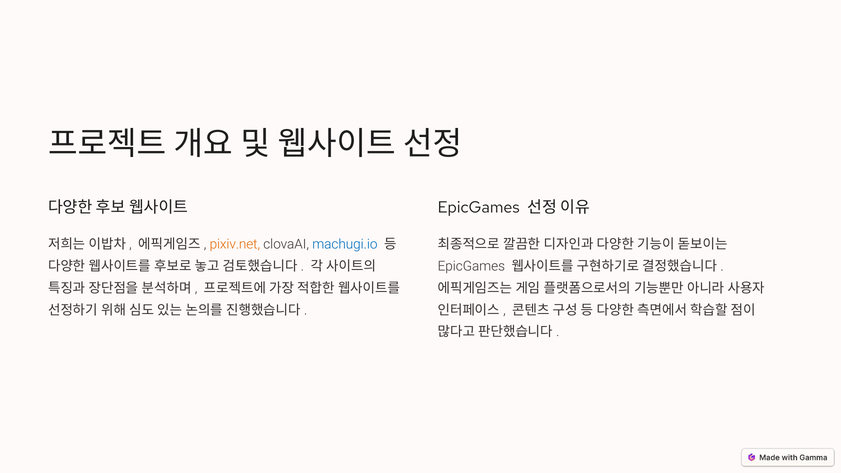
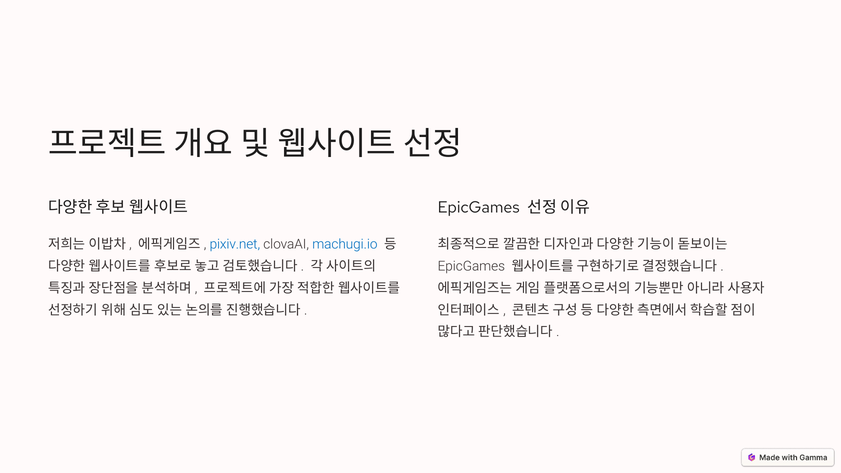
pixiv.net colour: orange -> blue (235, 244)
